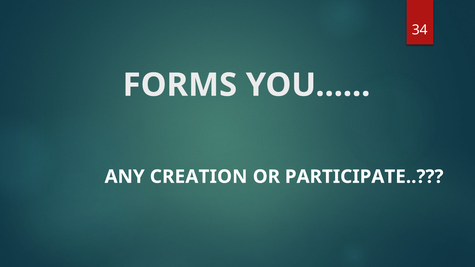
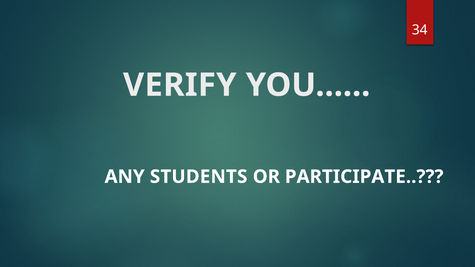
FORMS: FORMS -> VERIFY (180, 85)
CREATION: CREATION -> STUDENTS (199, 177)
